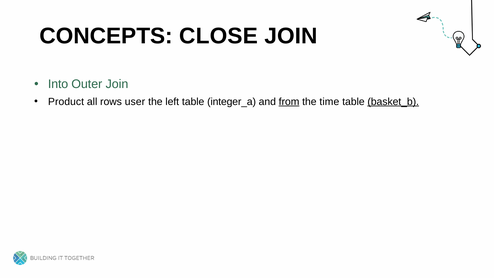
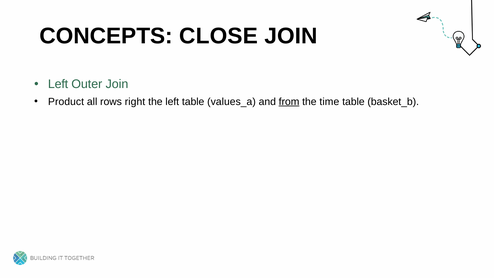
Into: Into -> Left (58, 84)
user: user -> right (135, 102)
integer_a: integer_a -> values_a (231, 102)
basket_b underline: present -> none (393, 102)
